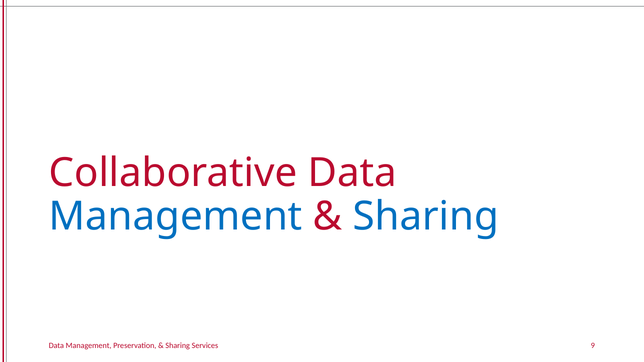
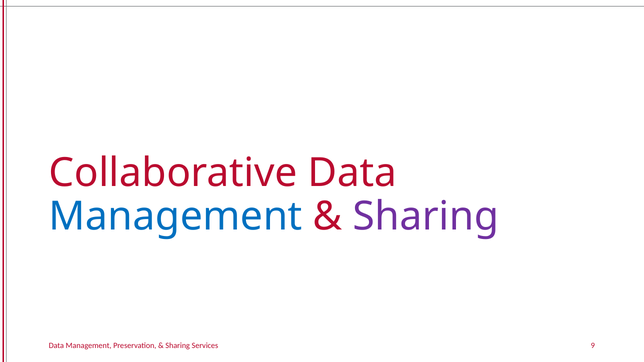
Sharing colour: blue -> purple (426, 217)
